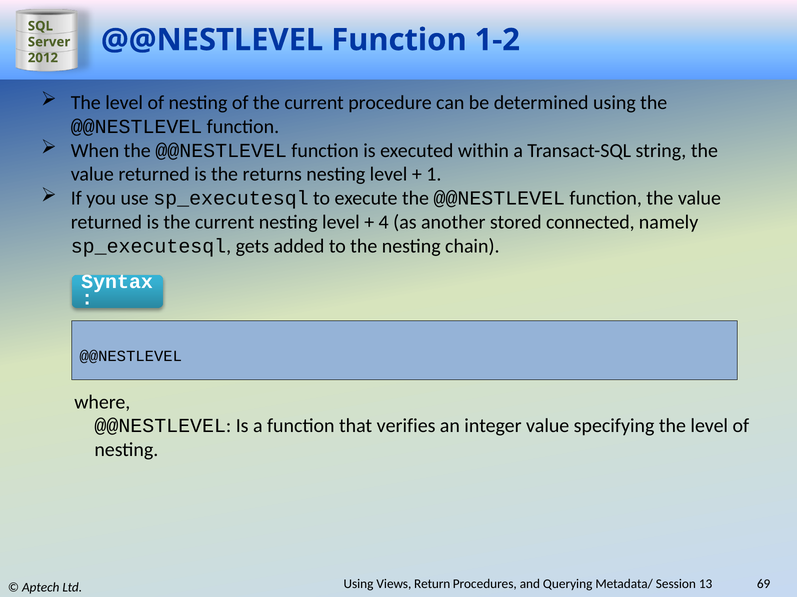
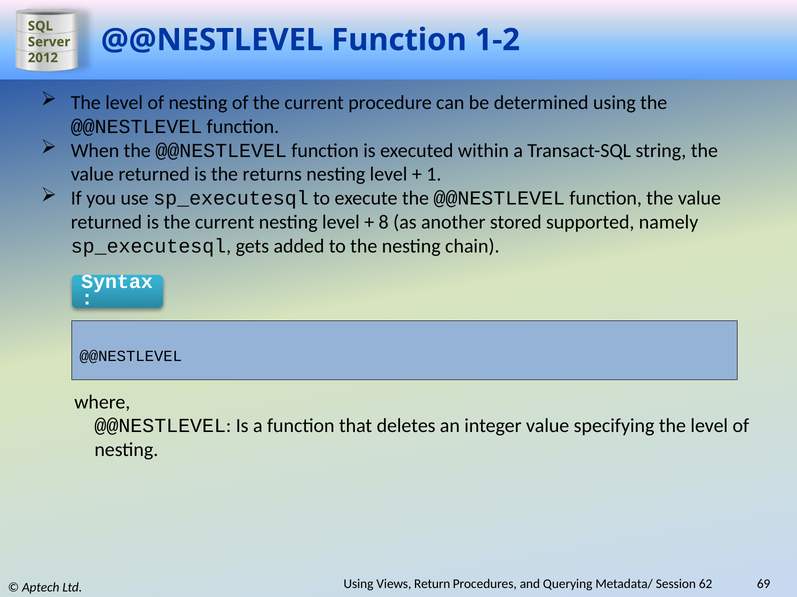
4: 4 -> 8 (384, 222)
connected: connected -> supported (590, 222)
verifies: verifies -> deletes (406, 426)
13: 13 -> 62 (706, 585)
